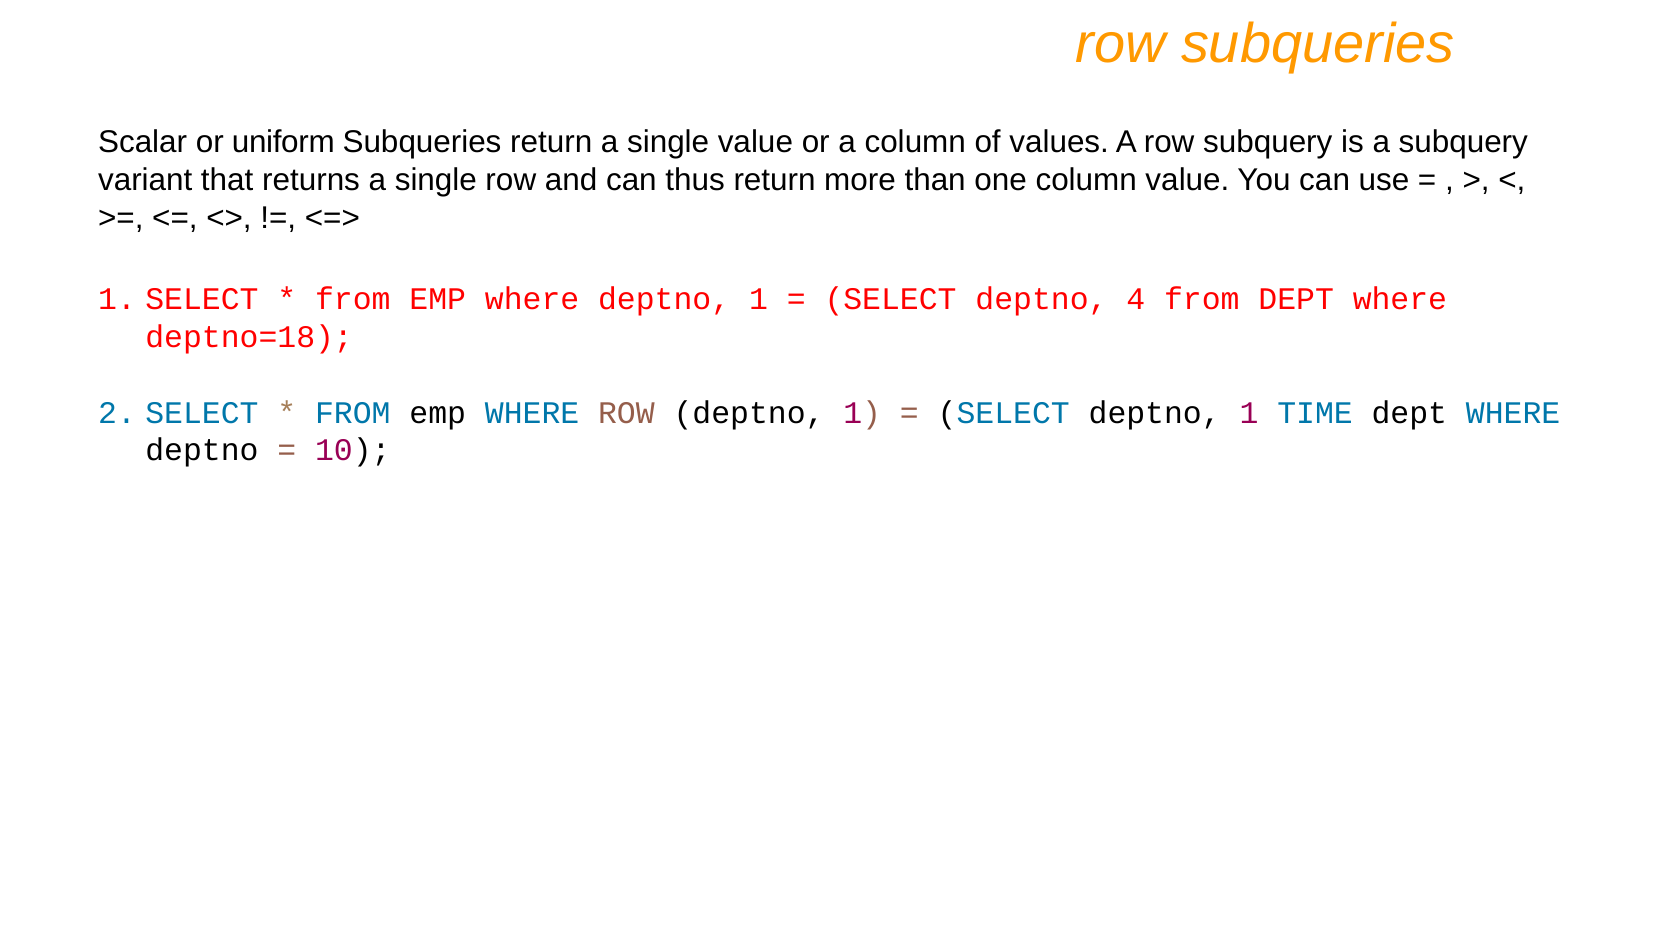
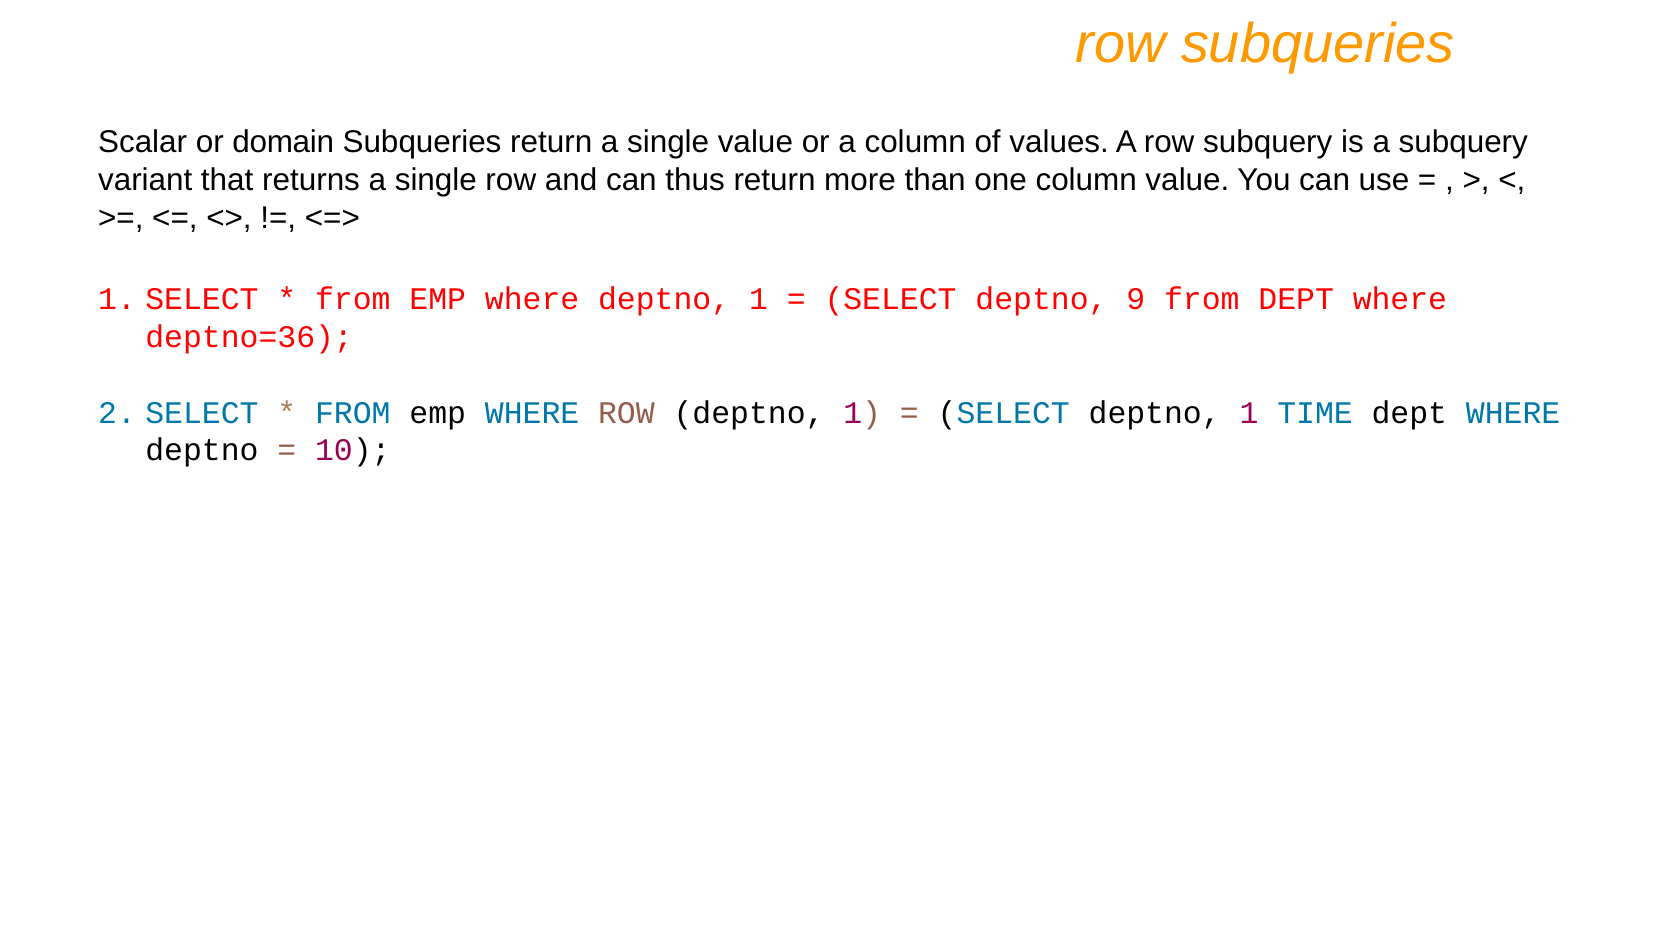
uniform: uniform -> domain (283, 142)
4: 4 -> 9 (1136, 300)
deptno=18: deptno=18 -> deptno=36 (249, 337)
